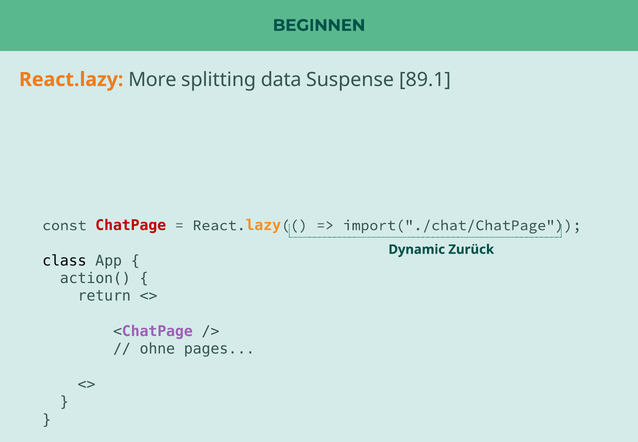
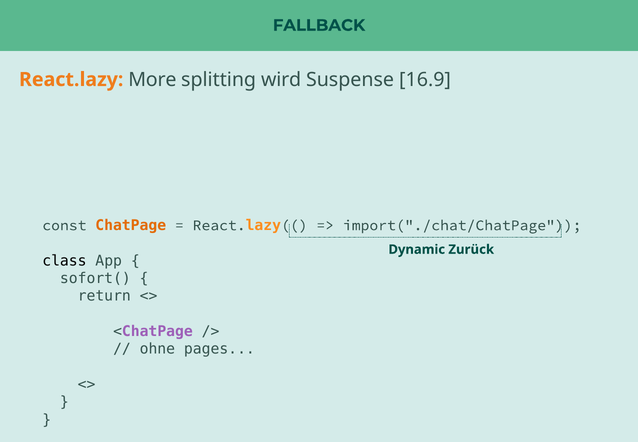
BEGINNEN: BEGINNEN -> FALLBACK (319, 25)
data: data -> wird (281, 80)
89.1: 89.1 -> 16.9 (425, 80)
ChatPage colour: red -> orange (131, 225)
action(: action( -> sofort( (95, 278)
